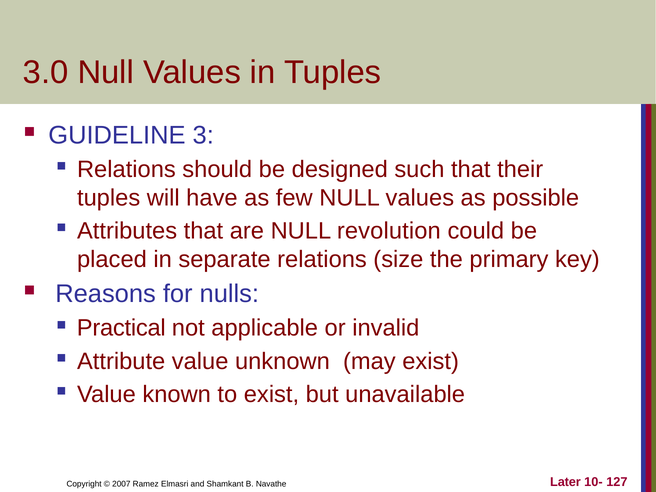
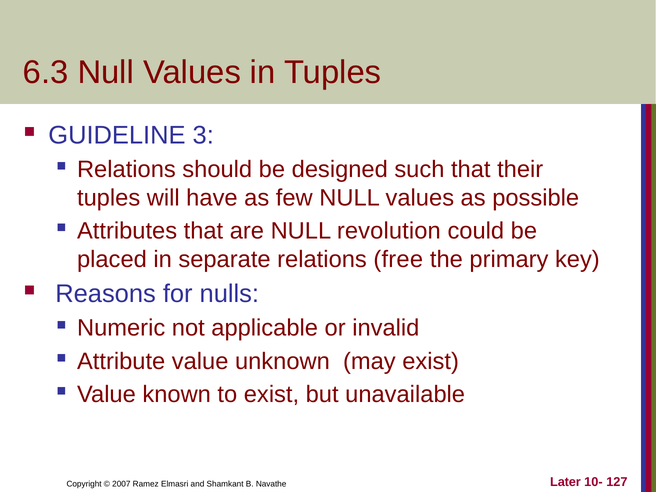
3.0: 3.0 -> 6.3 (46, 72)
size: size -> free (398, 259)
Practical: Practical -> Numeric (121, 328)
